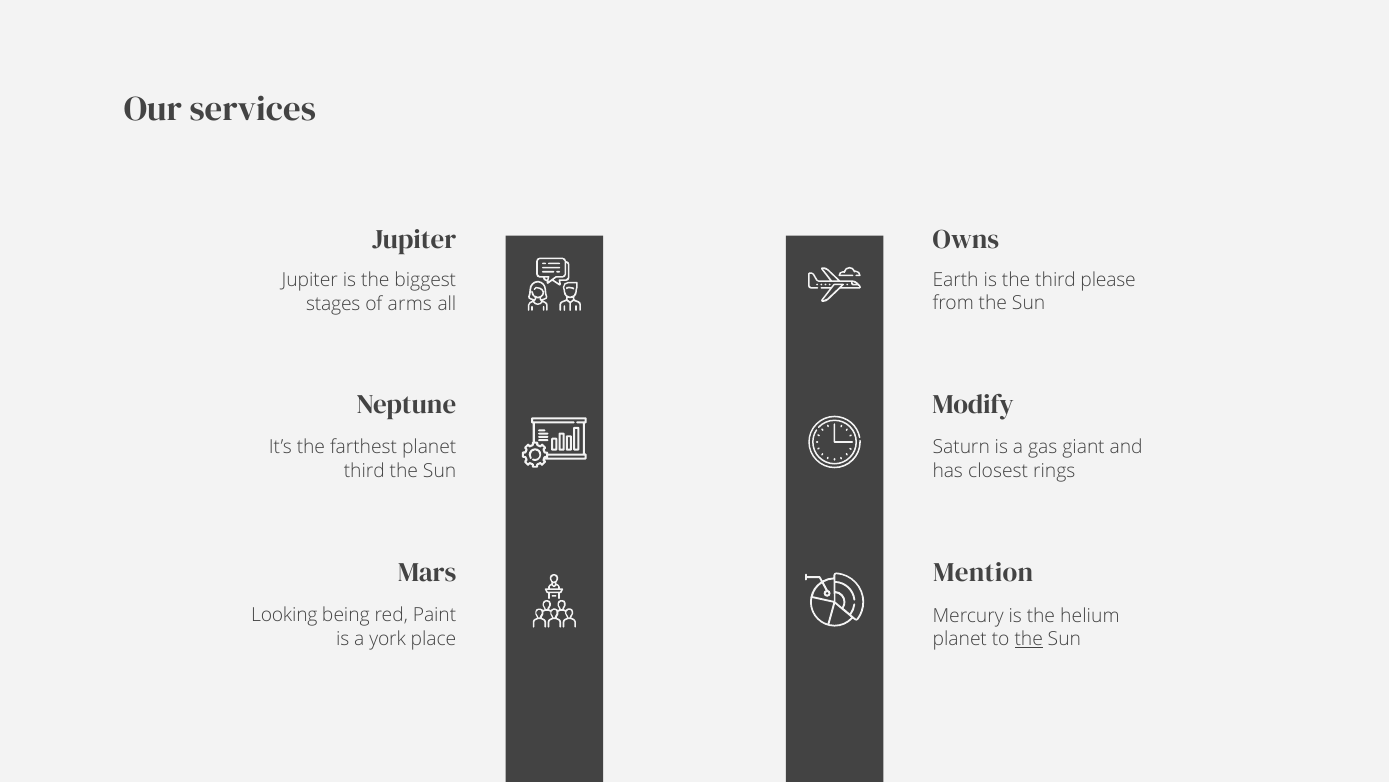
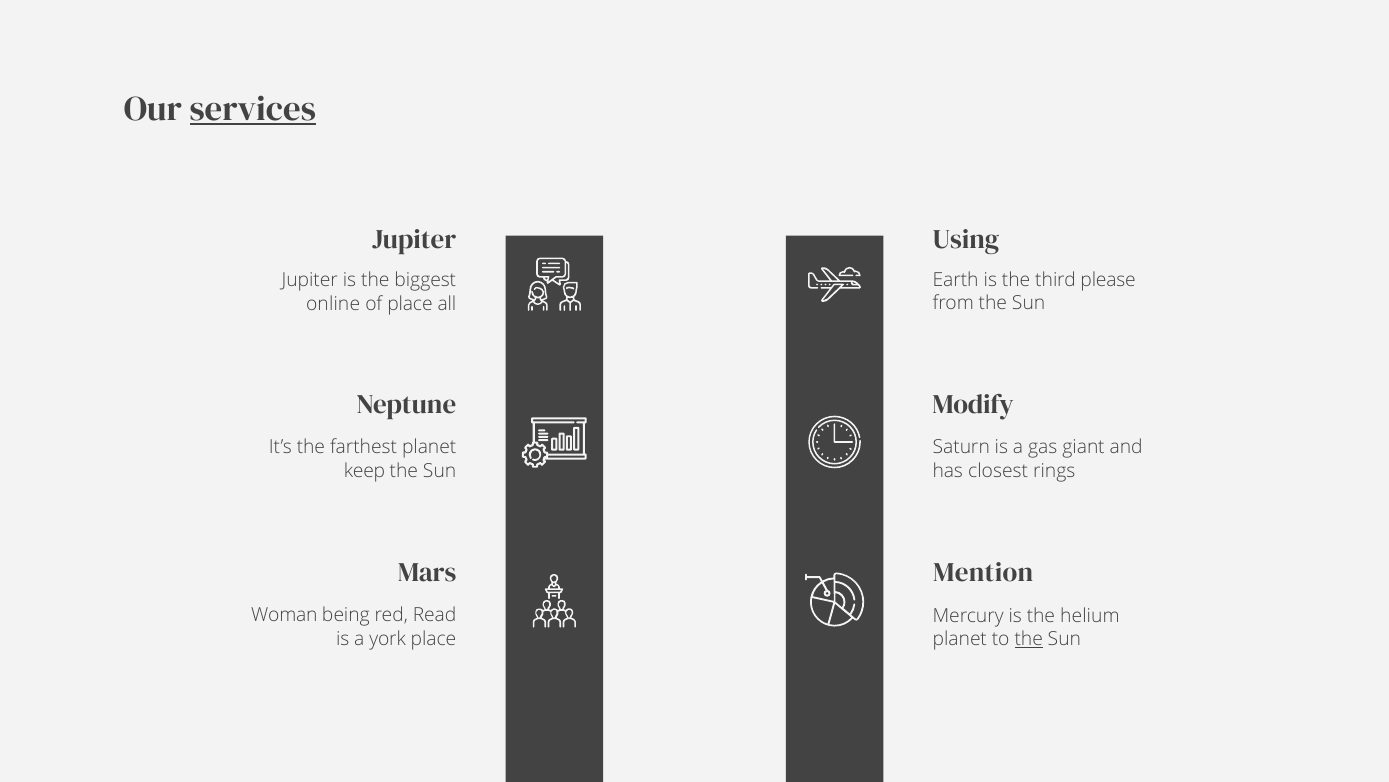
services underline: none -> present (253, 109)
Owns: Owns -> Using (966, 239)
stages: stages -> online (333, 303)
of arms: arms -> place (410, 303)
third: third -> keep (364, 470)
Looking: Looking -> Woman (284, 615)
Paint: Paint -> Read (435, 615)
